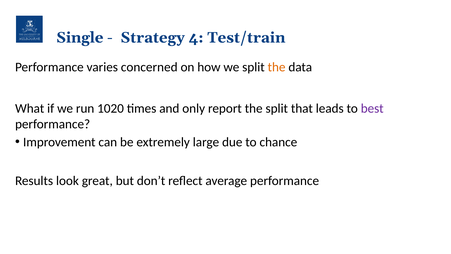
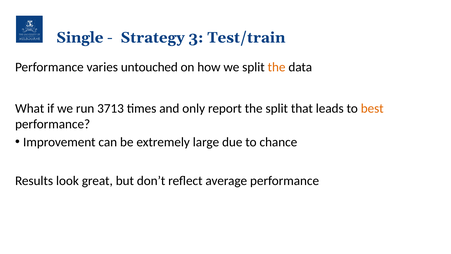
4: 4 -> 3 (196, 38)
concerned: concerned -> untouched (149, 67)
1020: 1020 -> 3713 (111, 108)
best colour: purple -> orange (372, 108)
